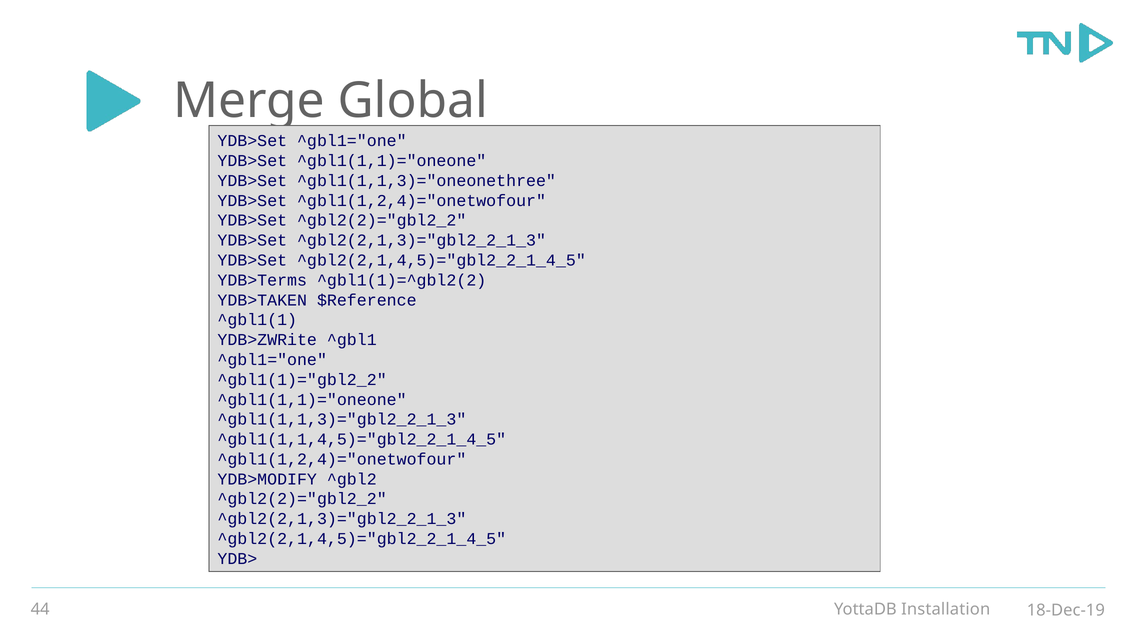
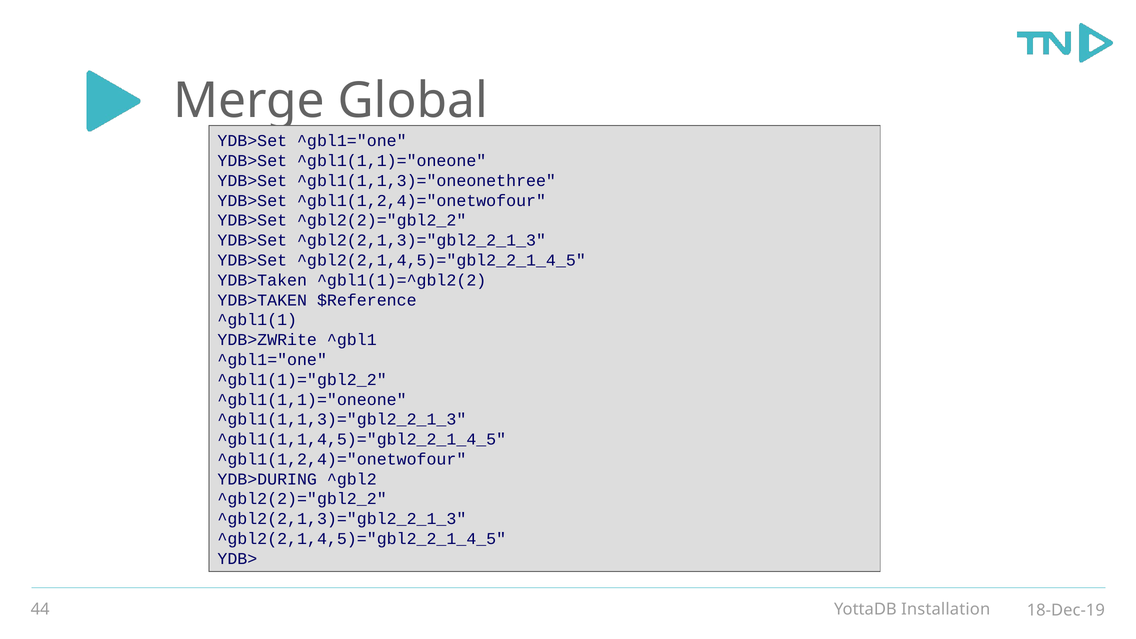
YDB>Terms: YDB>Terms -> YDB>Taken (262, 280)
YDB>MODIFY: YDB>MODIFY -> YDB>DURING (267, 479)
